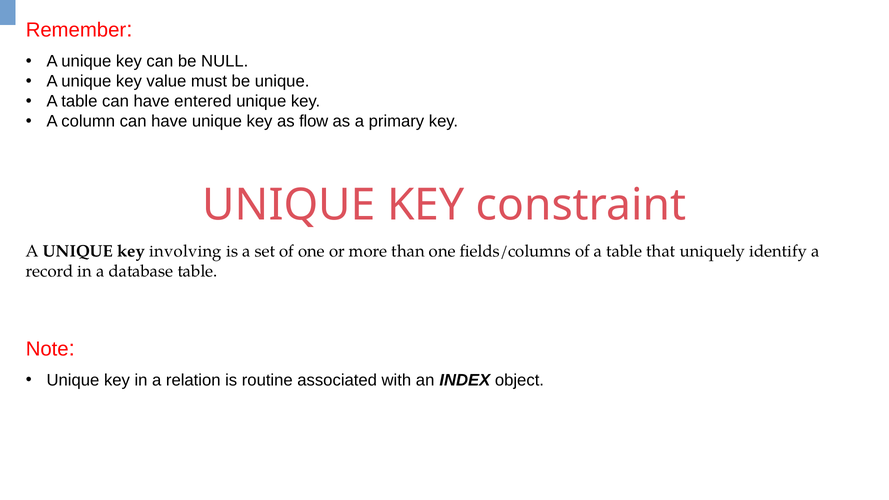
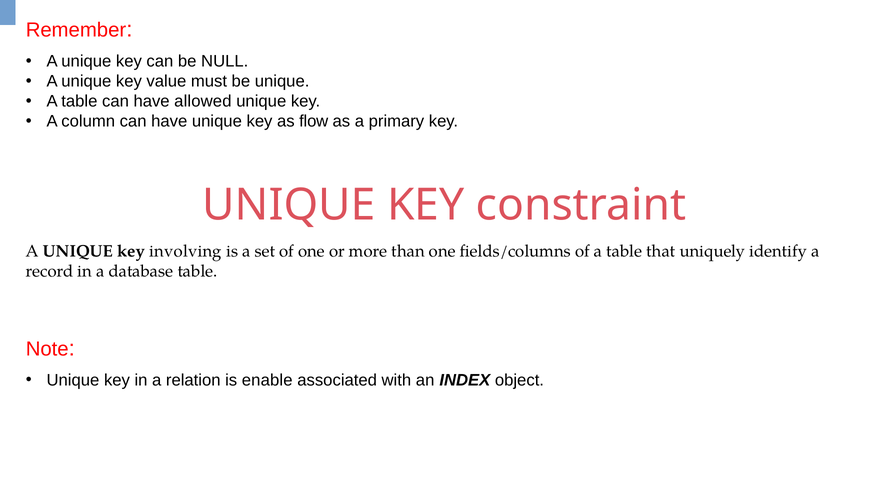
entered: entered -> allowed (203, 101)
routine: routine -> enable (267, 380)
